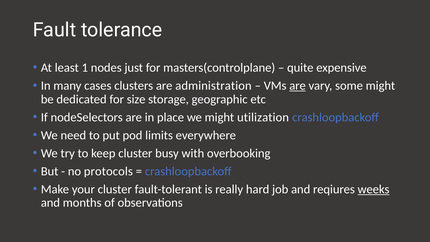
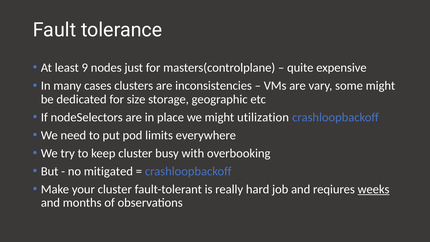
1: 1 -> 9 (85, 68)
administration: administration -> inconsistencies (214, 86)
are underline: present -> none (298, 86)
protocols: protocols -> mitigated (108, 171)
